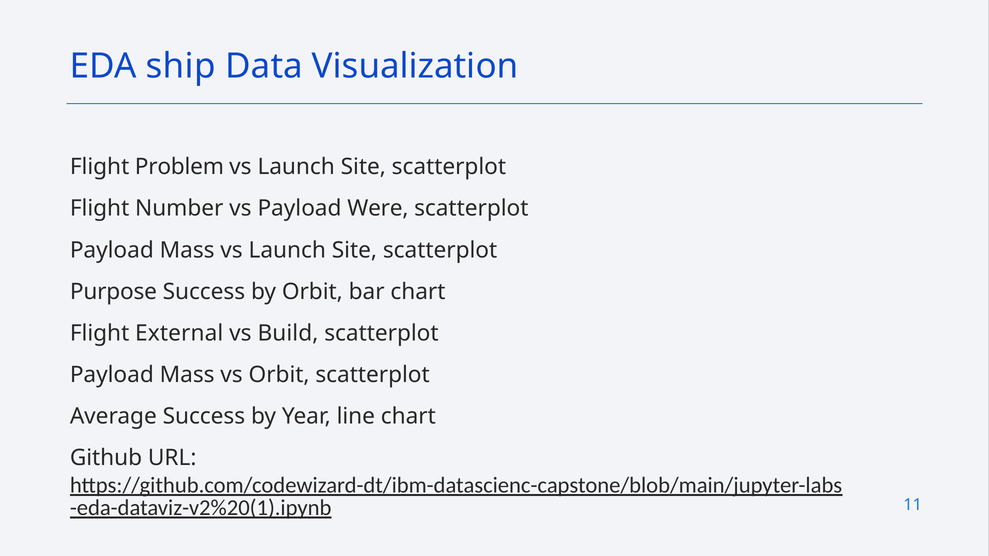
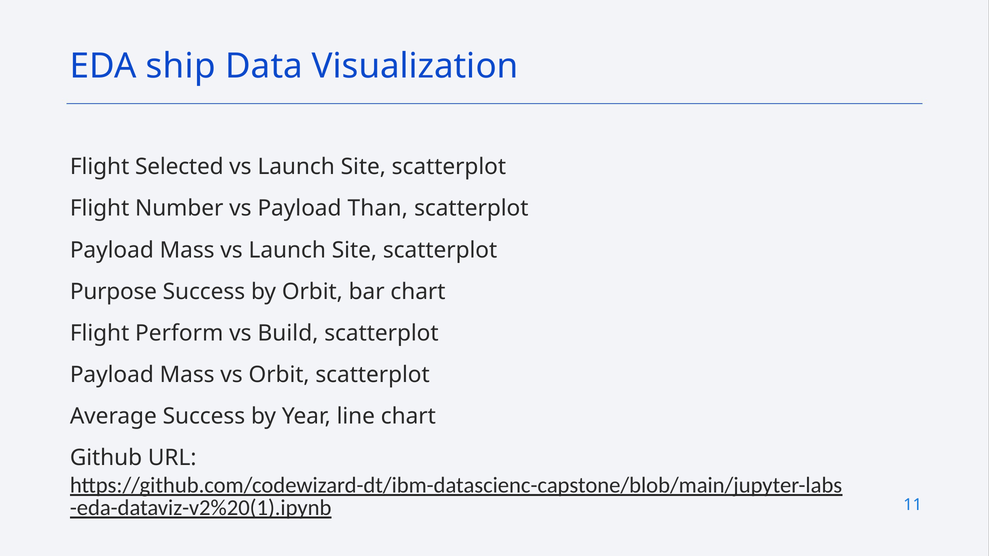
Problem: Problem -> Selected (179, 167)
Were: Were -> Than (378, 209)
External: External -> Perform (179, 333)
